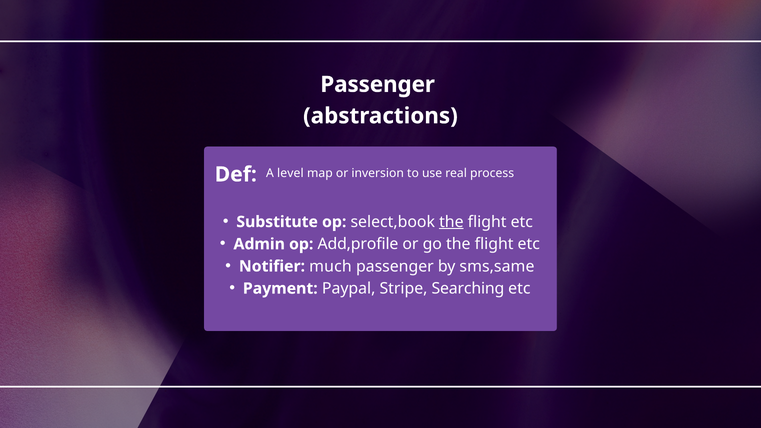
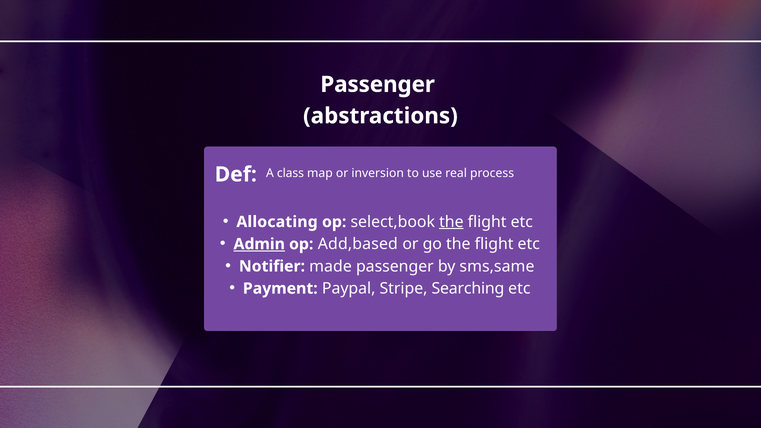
level: level -> class (290, 173)
Substitute: Substitute -> Allocating (277, 222)
Admin underline: none -> present (259, 244)
Add,profile: Add,profile -> Add,based (358, 244)
much: much -> made (331, 266)
